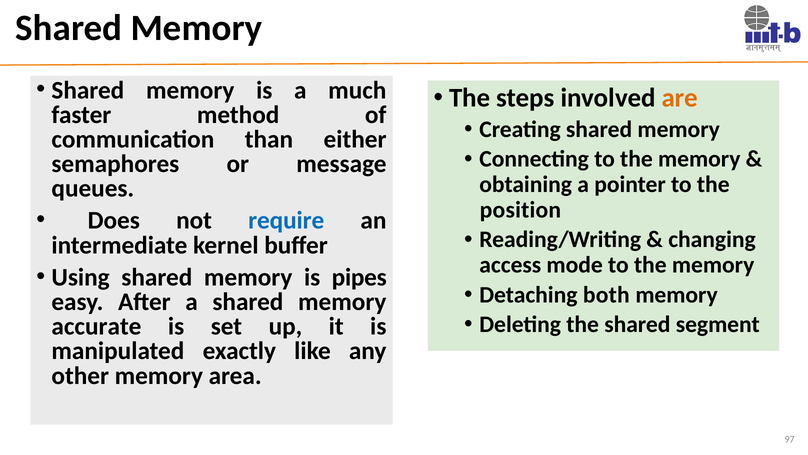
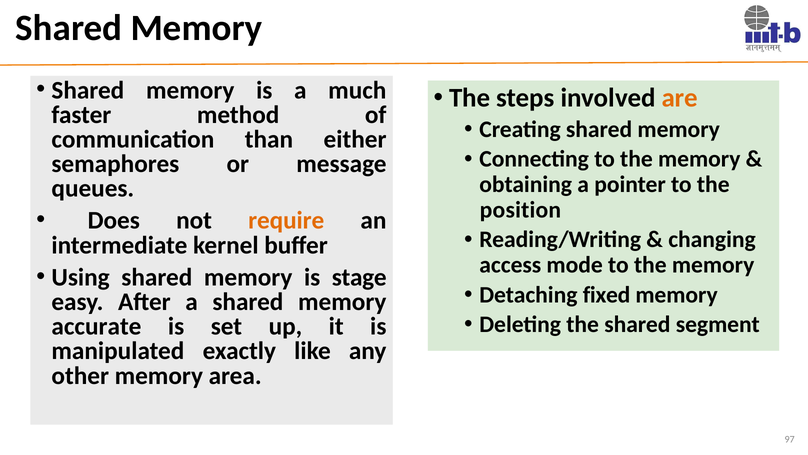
require colour: blue -> orange (286, 220)
pipes: pipes -> stage (359, 277)
both: both -> fixed (607, 294)
